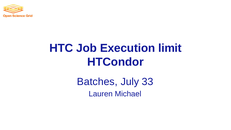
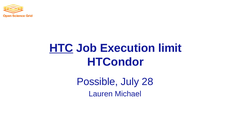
HTC underline: none -> present (61, 48)
Batches: Batches -> Possible (97, 82)
33: 33 -> 28 (148, 82)
